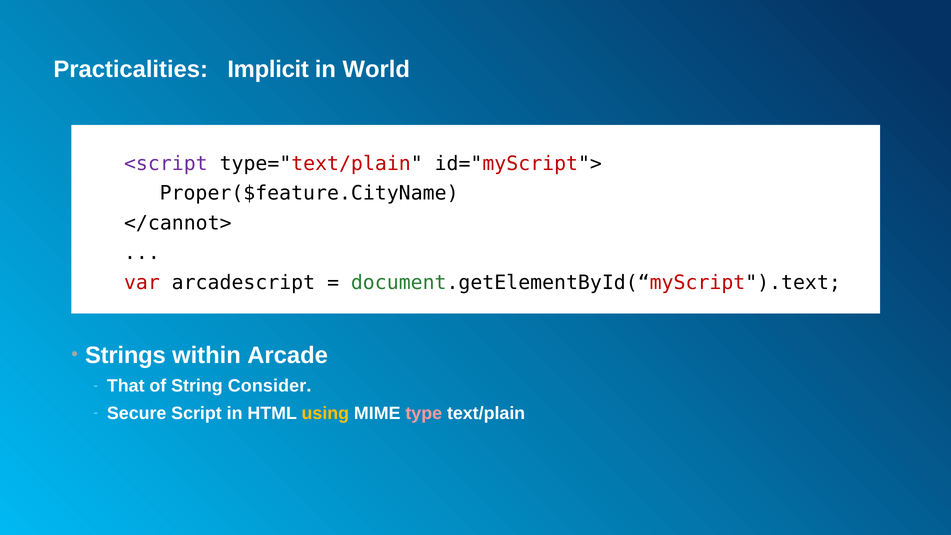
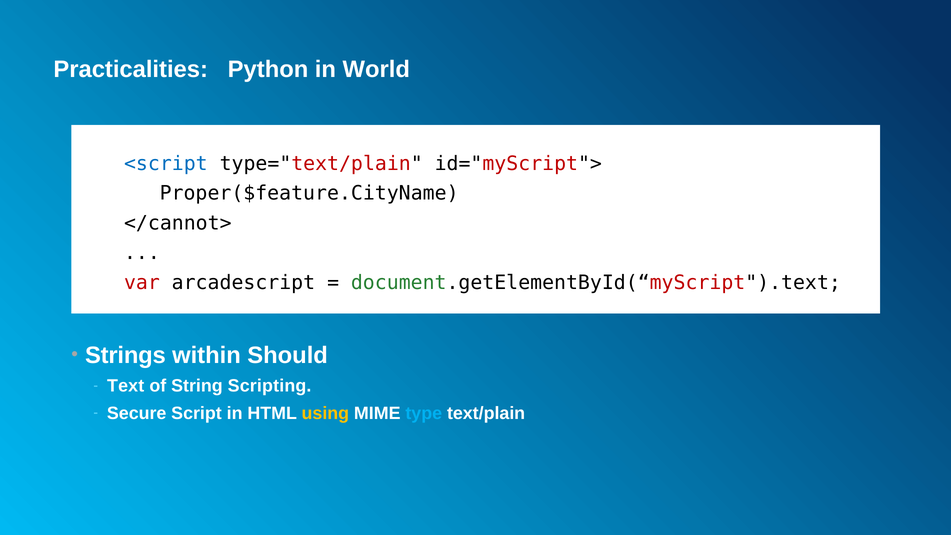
Implicit: Implicit -> Python (268, 69)
<script colour: purple -> blue (166, 164)
Arcade: Arcade -> Should (288, 355)
That: That -> Text (126, 386)
Consider: Consider -> Scripting (270, 386)
type colour: pink -> light blue (424, 413)
